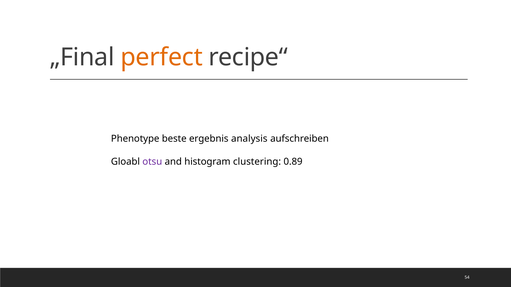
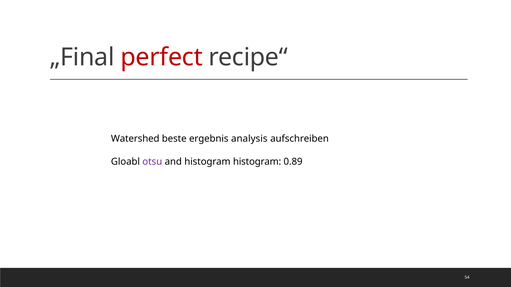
perfect colour: orange -> red (162, 57)
Phenotype: Phenotype -> Watershed (135, 139)
histogram clustering: clustering -> histogram (257, 162)
